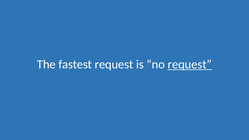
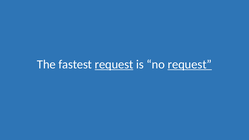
request underline: none -> present (114, 64)
